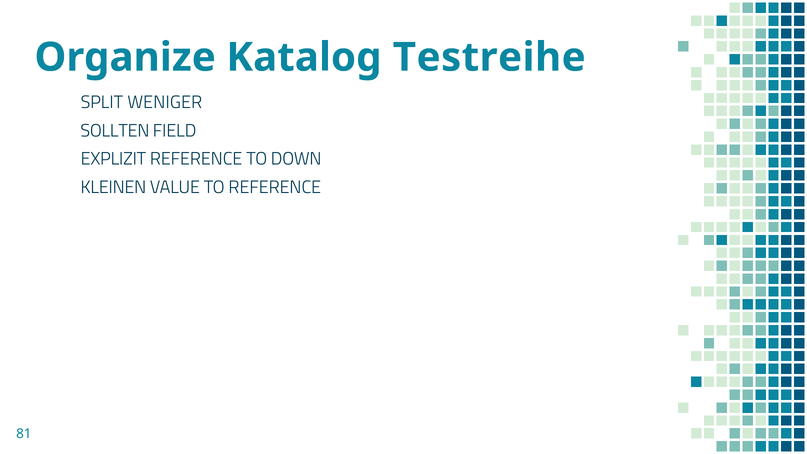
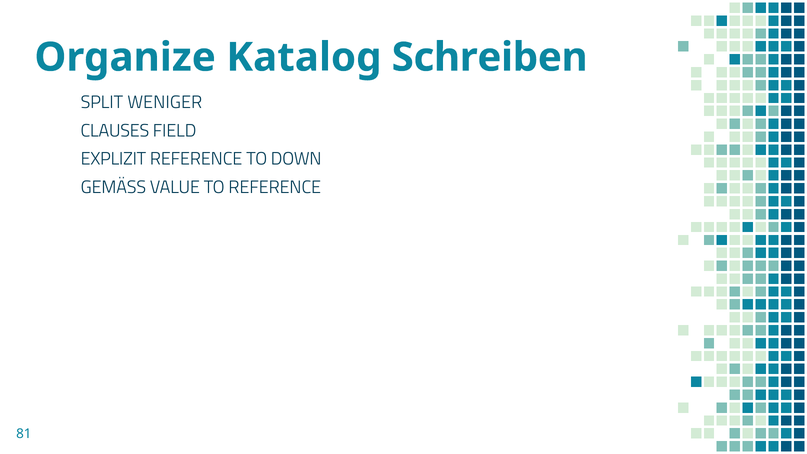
Testreihe: Testreihe -> Schreiben (490, 57)
SOLLTEN: SOLLTEN -> CLAUSES (115, 131)
KLEINEN: KLEINEN -> GEMÄSS (113, 187)
